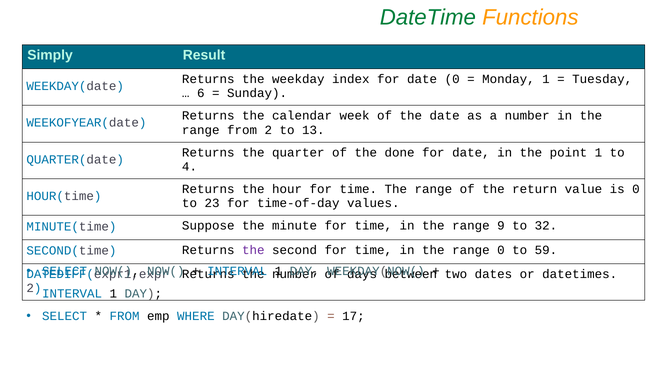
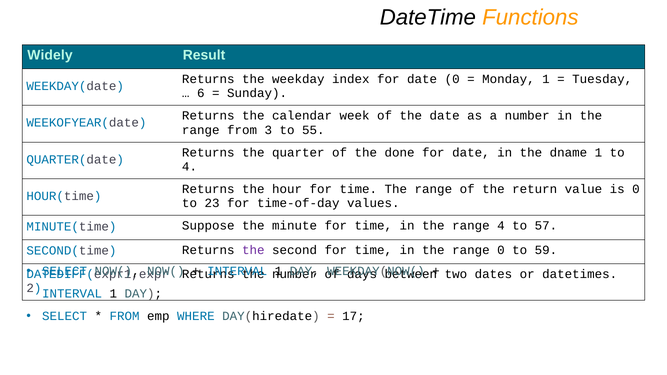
DateTime colour: green -> black (428, 17)
Simply: Simply -> Widely (50, 55)
from 2: 2 -> 3 (268, 130)
13: 13 -> 55 (313, 130)
point: point -> dname (568, 153)
range 9: 9 -> 4 (501, 226)
32: 32 -> 57 (546, 226)
